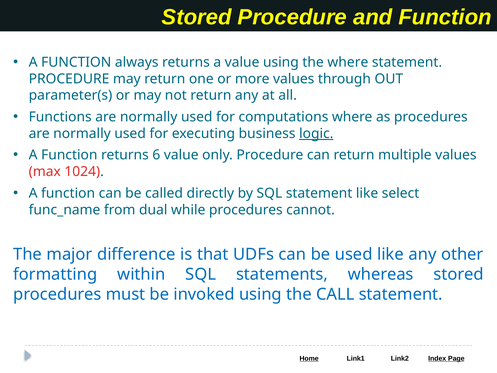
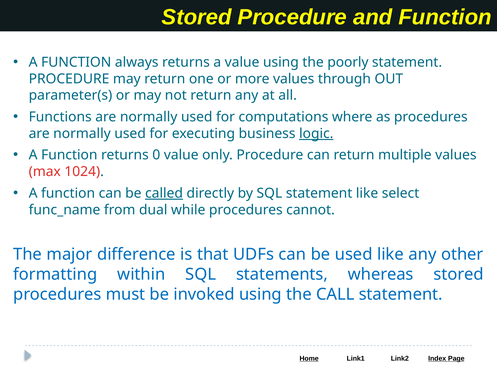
the where: where -> poorly (348, 62)
6: 6 -> 0 (156, 155)
called underline: none -> present (164, 193)
